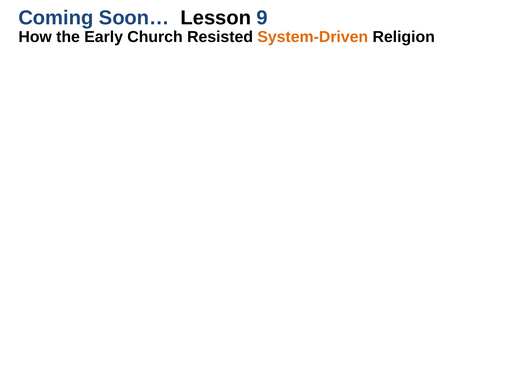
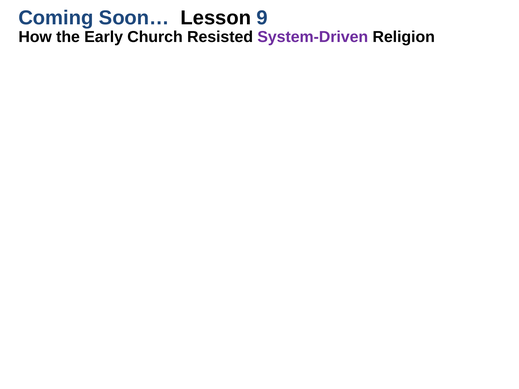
System-Driven colour: orange -> purple (313, 37)
